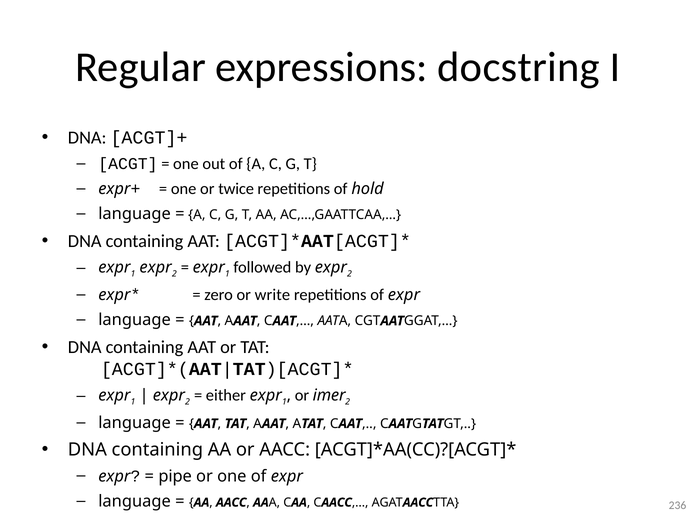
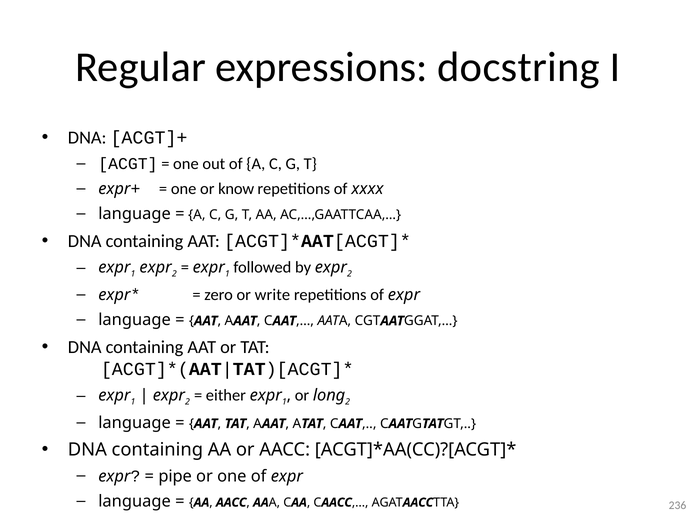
twice: twice -> know (236, 189)
hold: hold -> xxxx (367, 189)
imer: imer -> long (329, 395)
